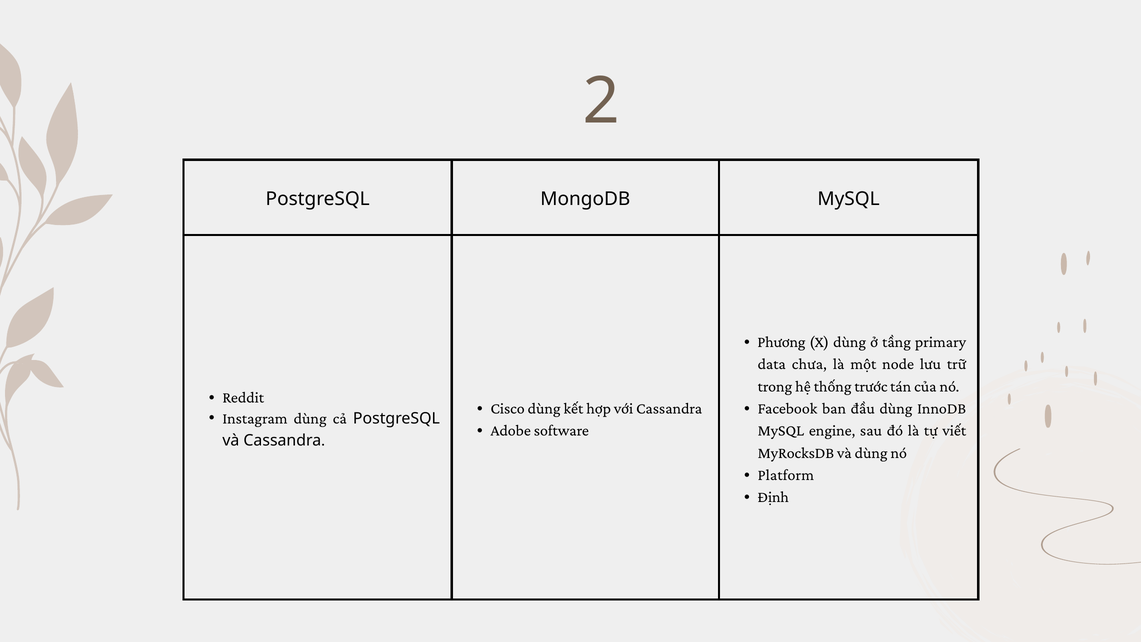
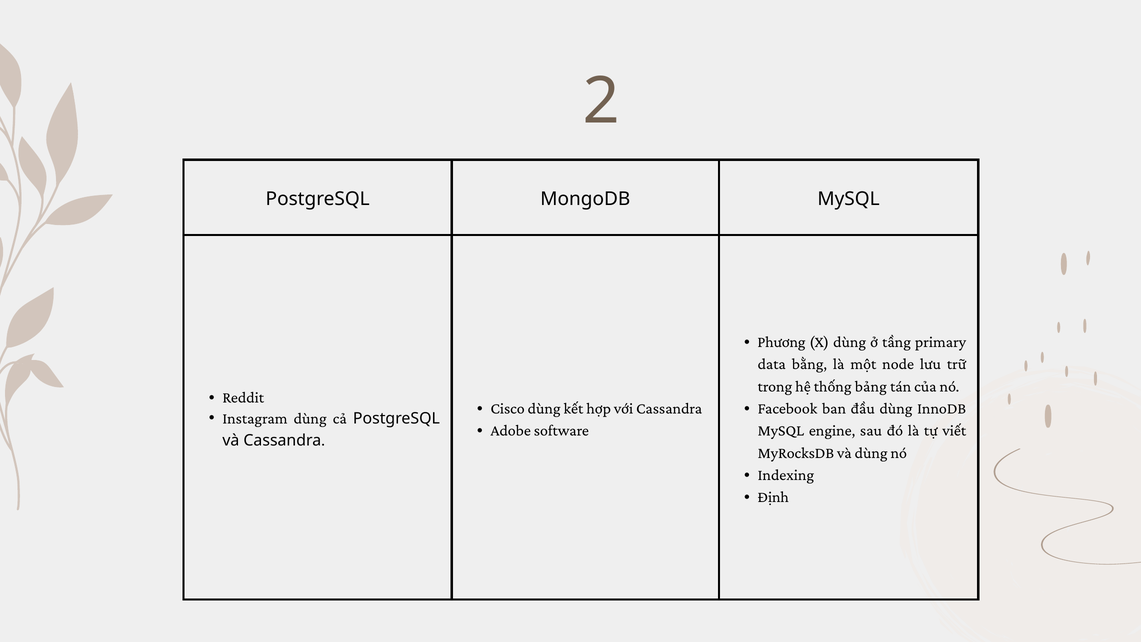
chưa: chưa -> bằng (809, 364)
trước: trước -> bảng (871, 386)
Platform: Platform -> Indexing (786, 475)
